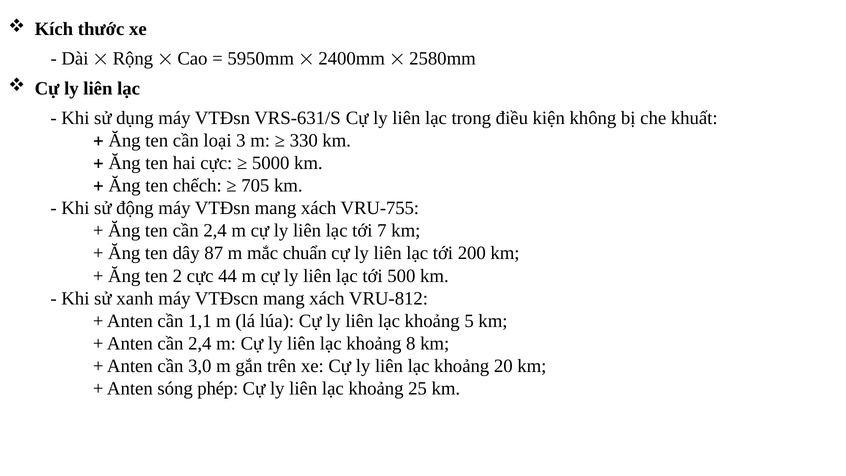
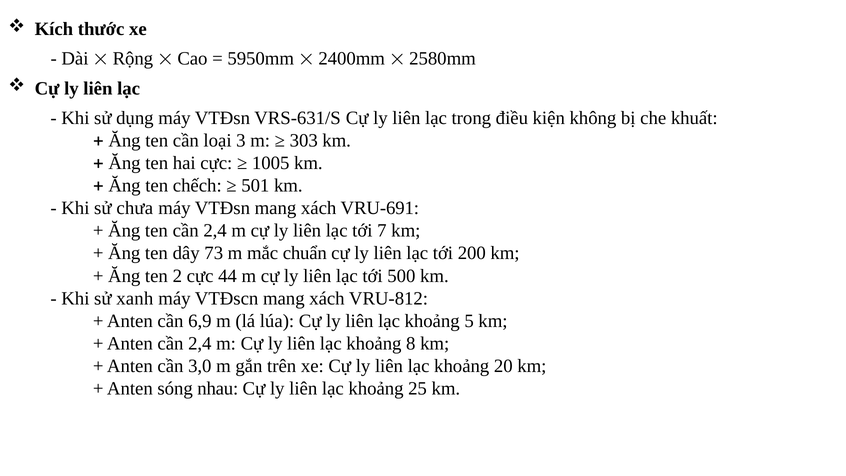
330: 330 -> 303 (304, 140)
5000: 5000 -> 1005 (271, 163)
705: 705 -> 501 (255, 186)
động: động -> chưa (135, 208)
VRU-755: VRU-755 -> VRU-691 (380, 208)
87: 87 -> 73 (214, 253)
1,1: 1,1 -> 6,9 (200, 321)
phép: phép -> nhau (218, 388)
